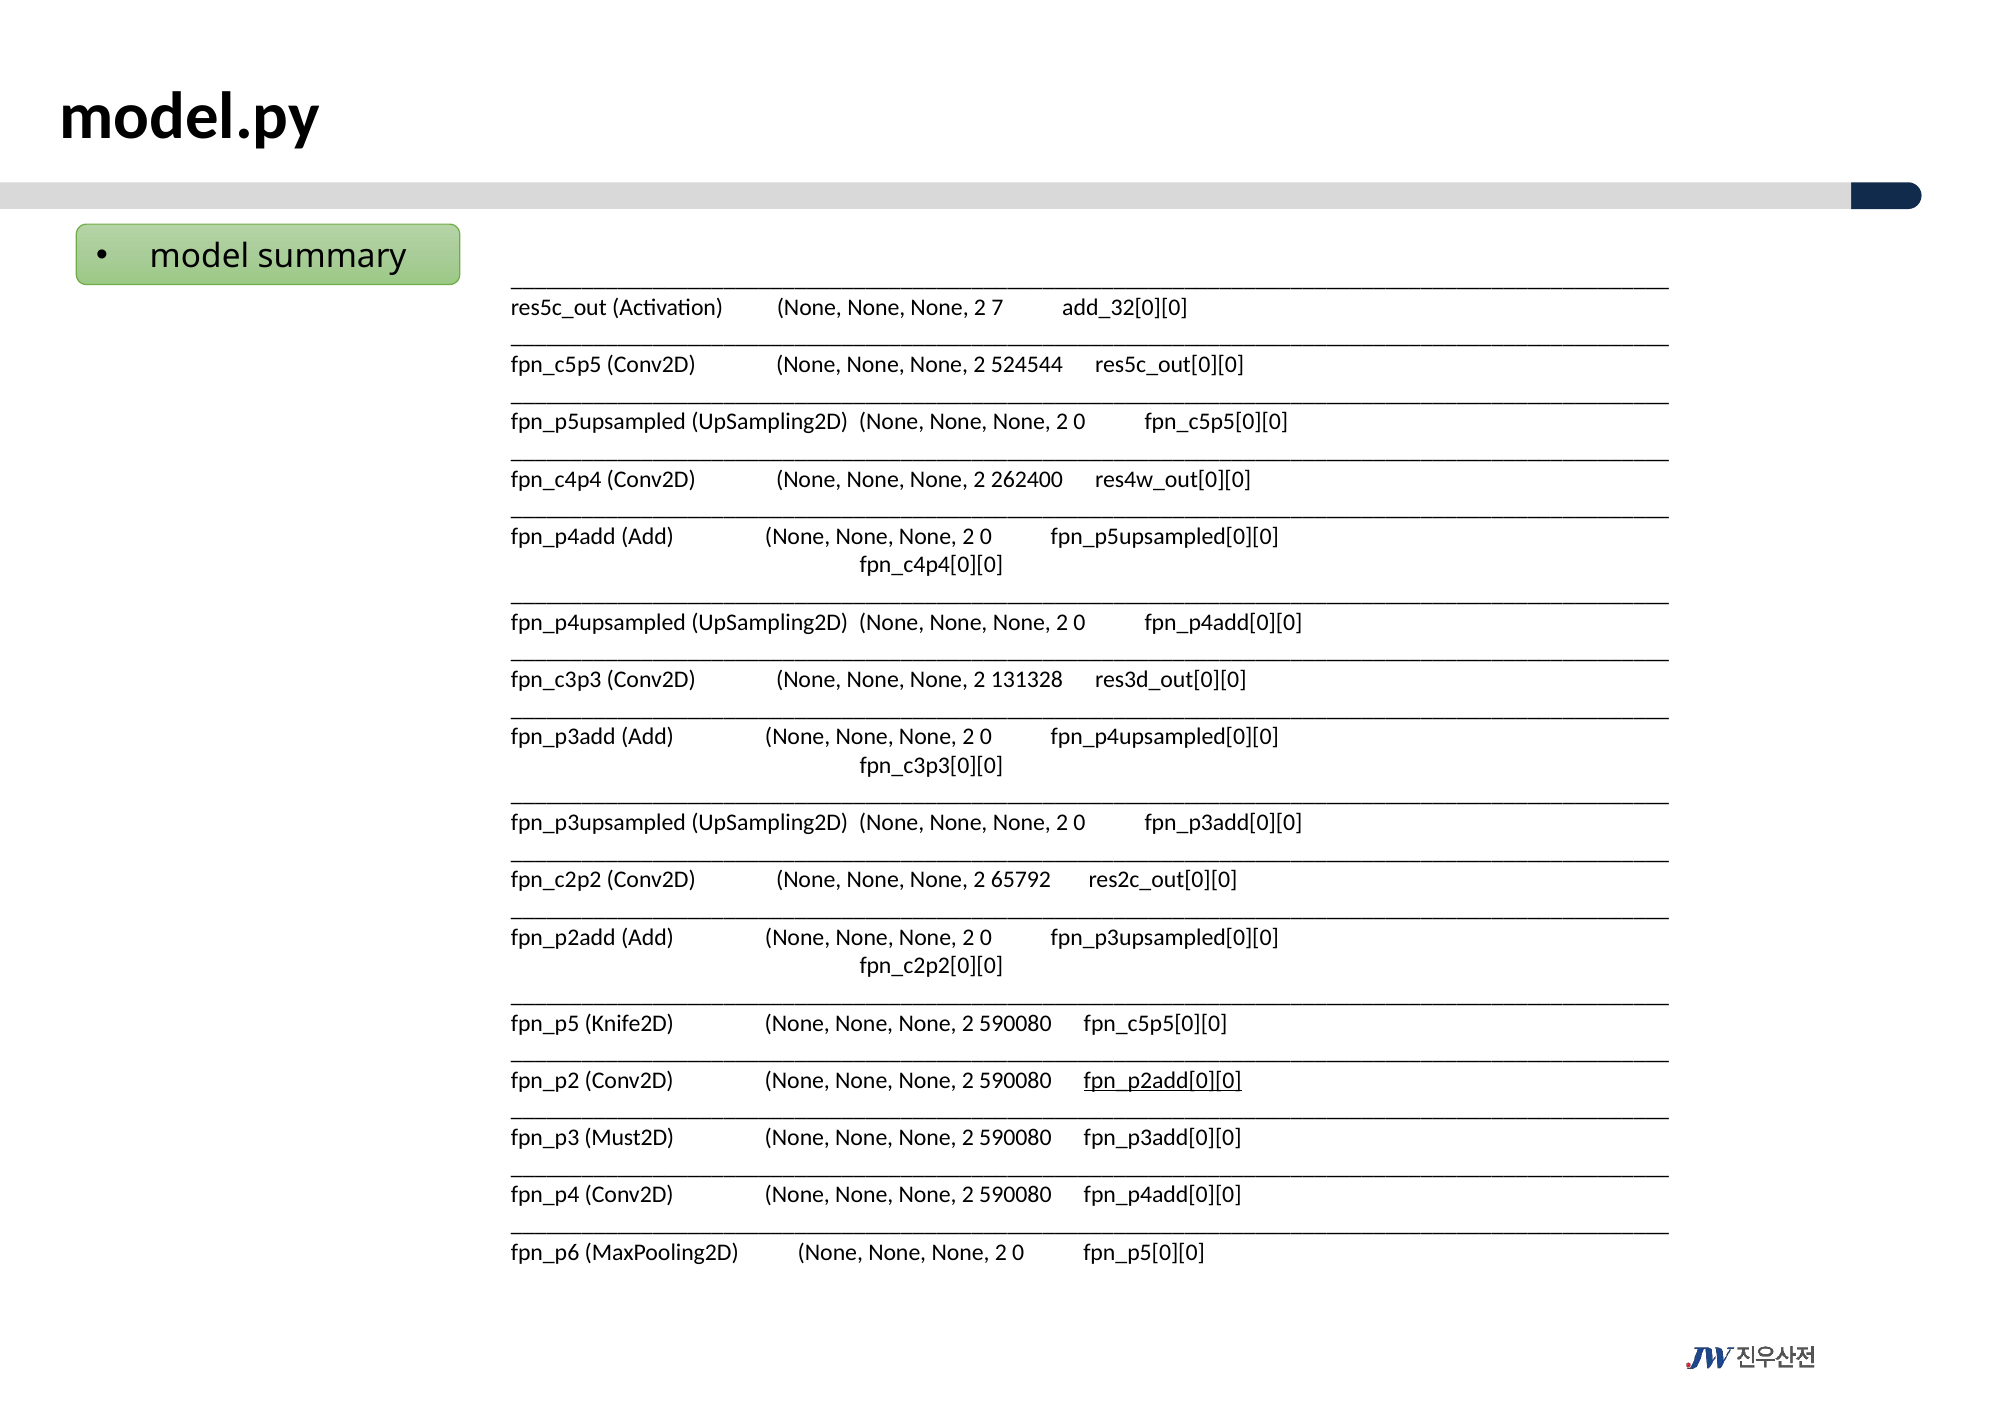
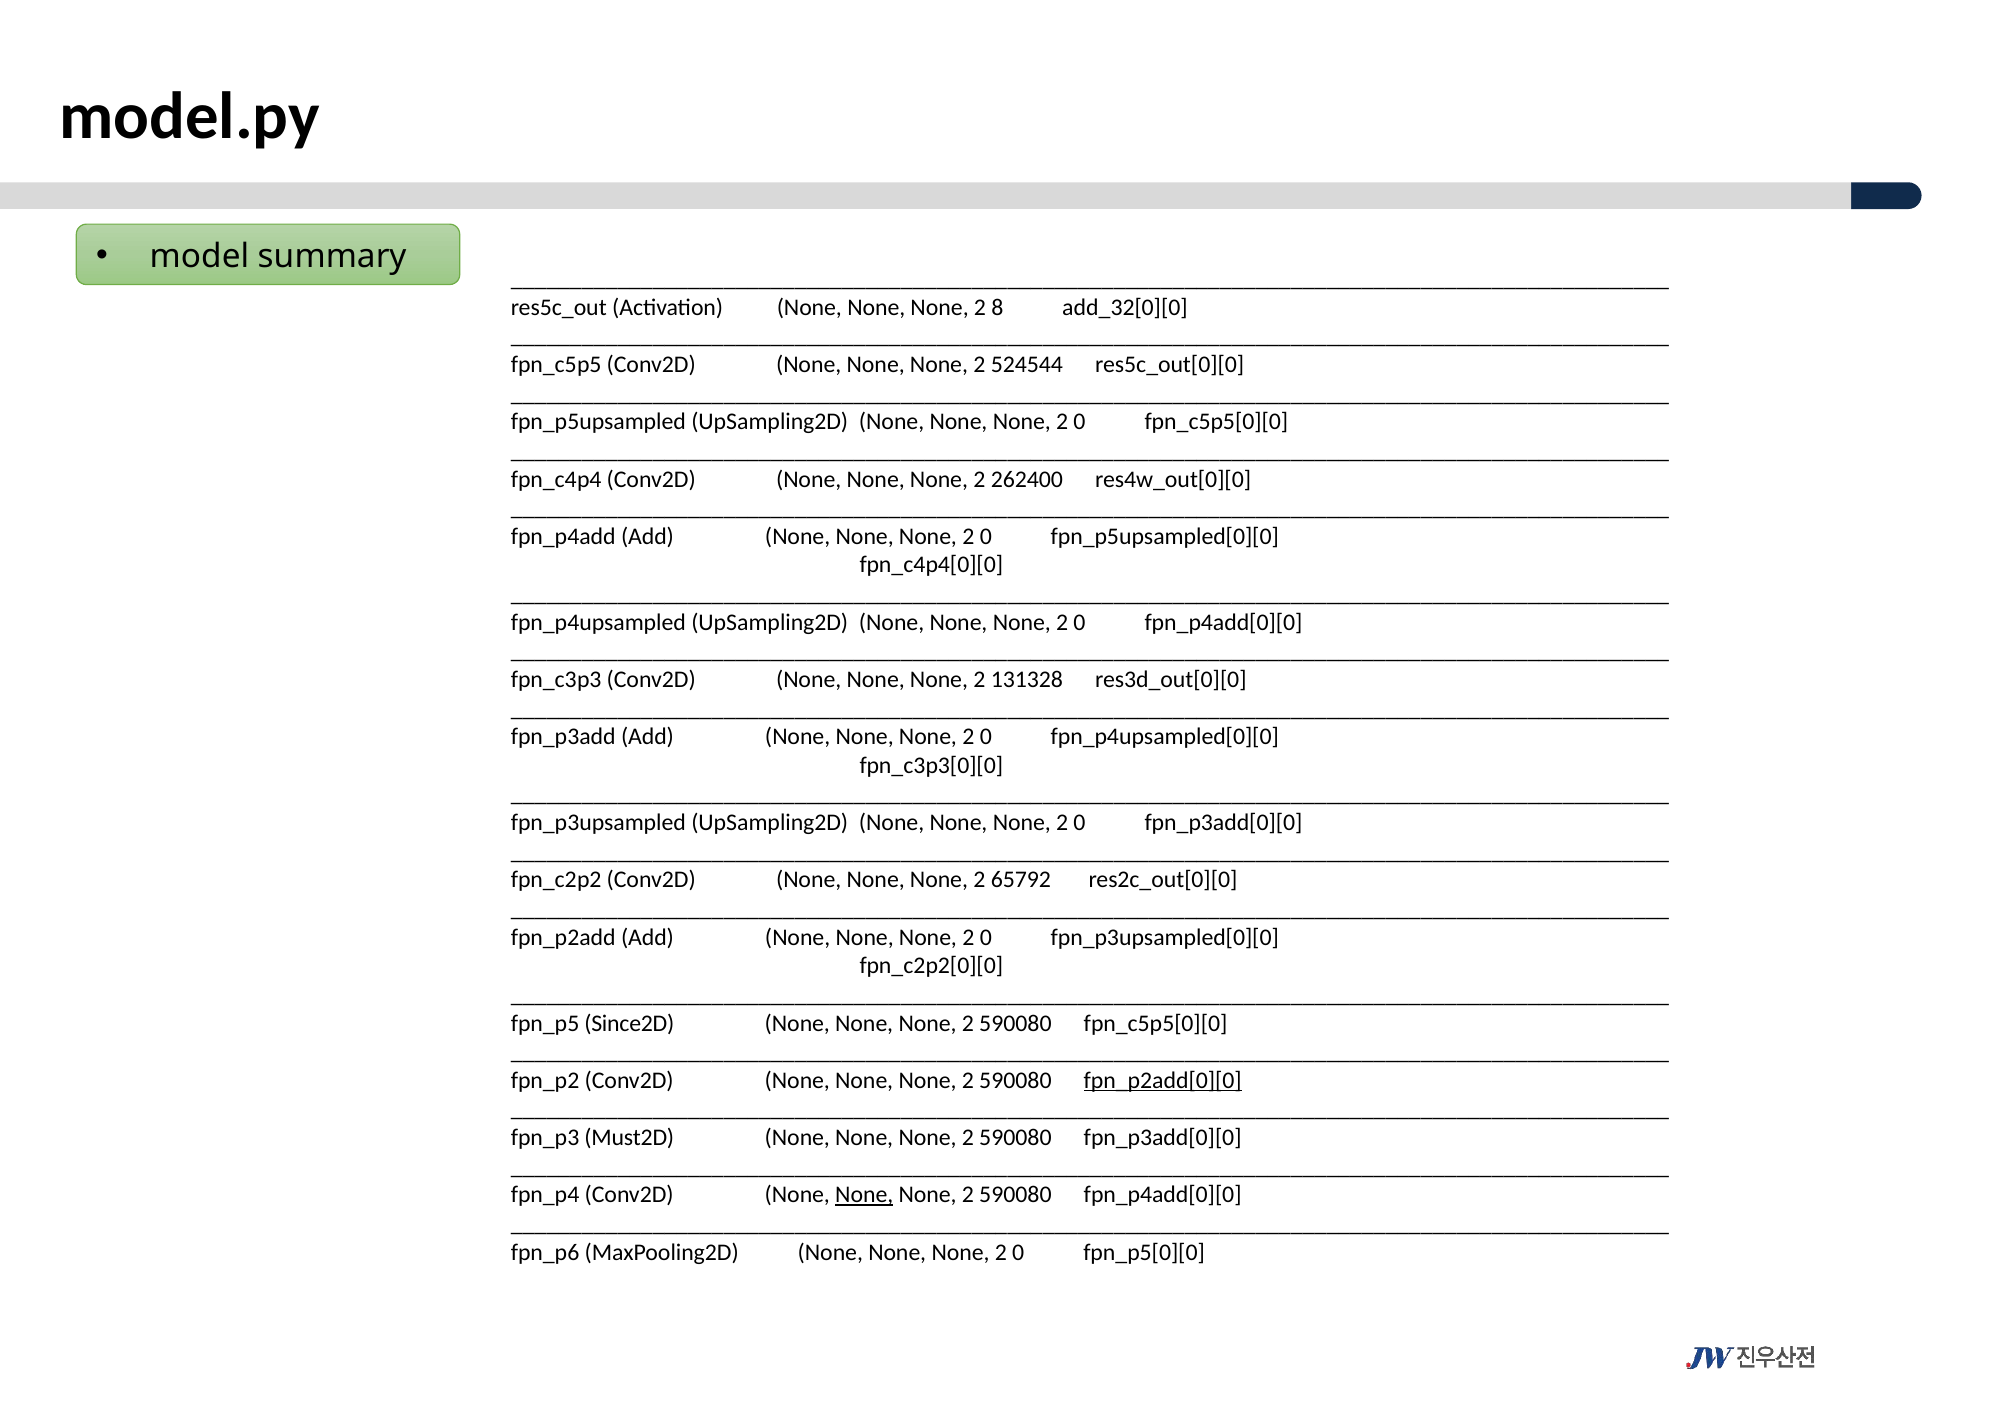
7: 7 -> 8 (997, 307)
Knife2D: Knife2D -> Since2D (629, 1023)
None underline: none -> present (864, 1195)
